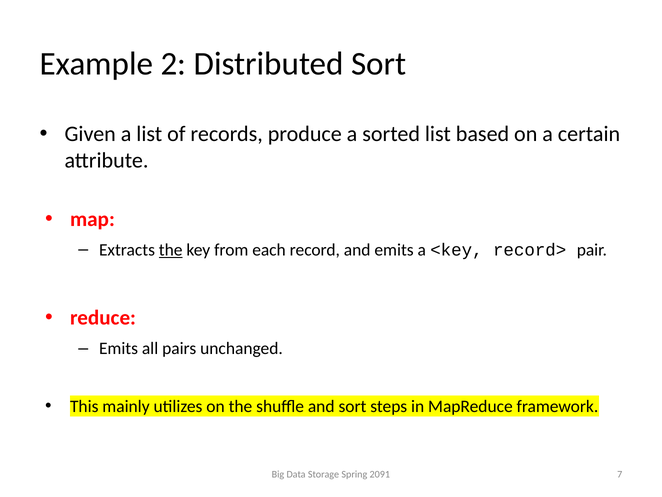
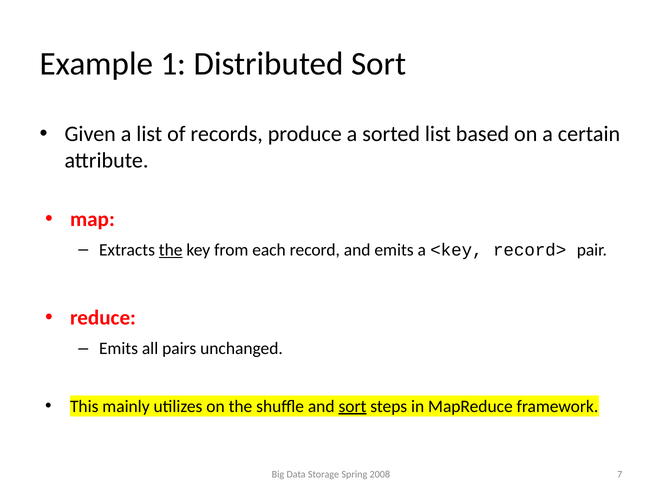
2: 2 -> 1 (173, 64)
sort underline: none -> present (352, 406)
2091: 2091 -> 2008 (380, 474)
